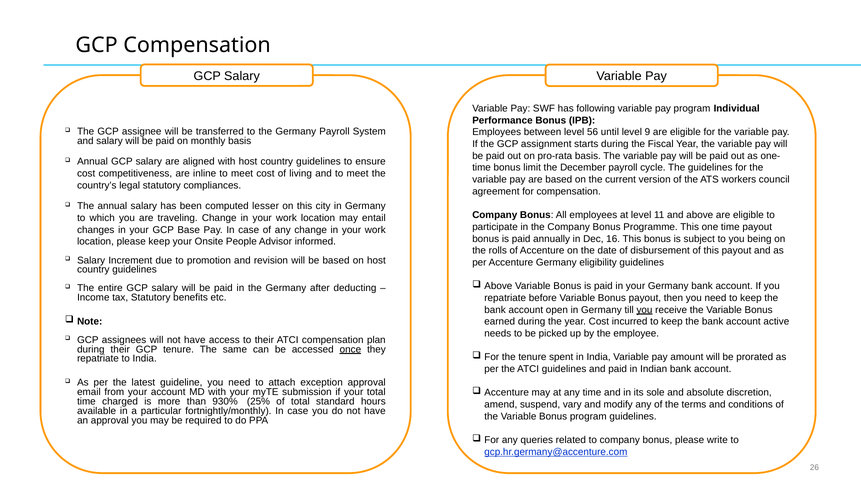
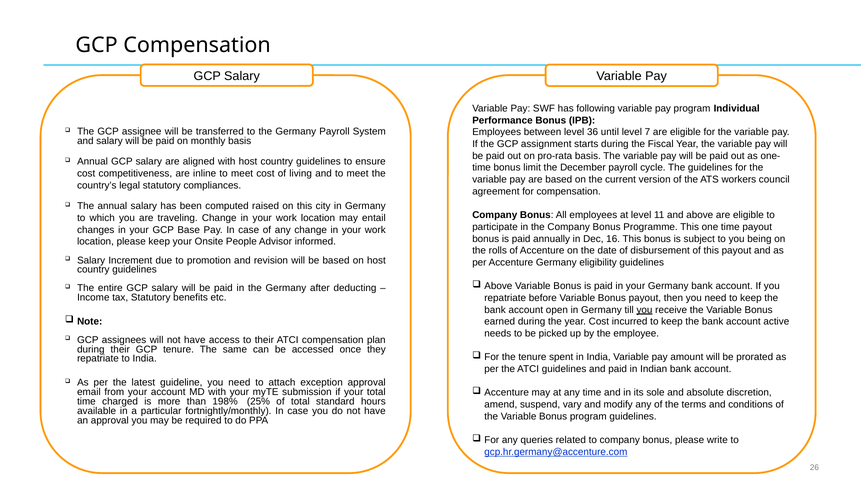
56: 56 -> 36 (593, 132)
9: 9 -> 7 (647, 132)
lesser: lesser -> raised (266, 206)
once underline: present -> none (350, 349)
930%: 930% -> 198% (225, 402)
